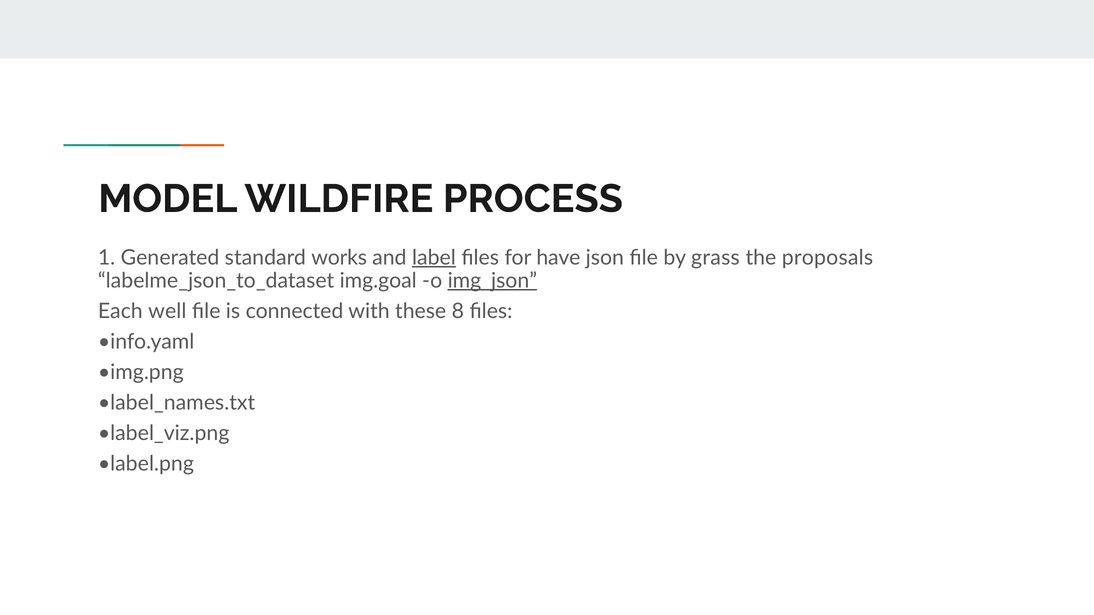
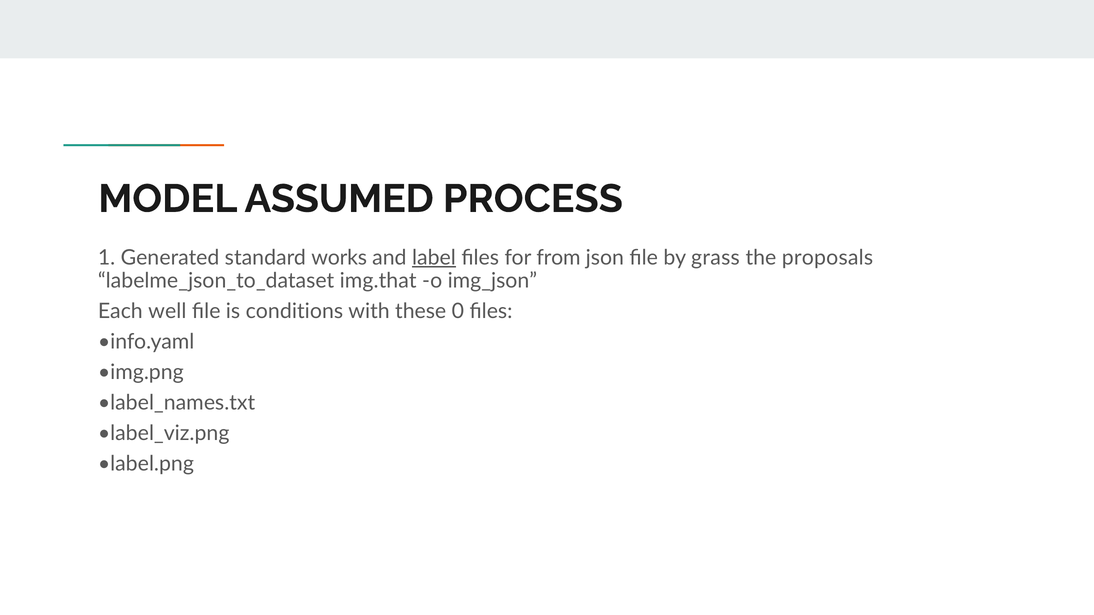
WILDFIRE: WILDFIRE -> ASSUMED (339, 199)
have: have -> from (558, 258)
img.goal: img.goal -> img.that (378, 281)
img_json underline: present -> none (492, 281)
connected: connected -> conditions (294, 311)
8: 8 -> 0 (458, 311)
